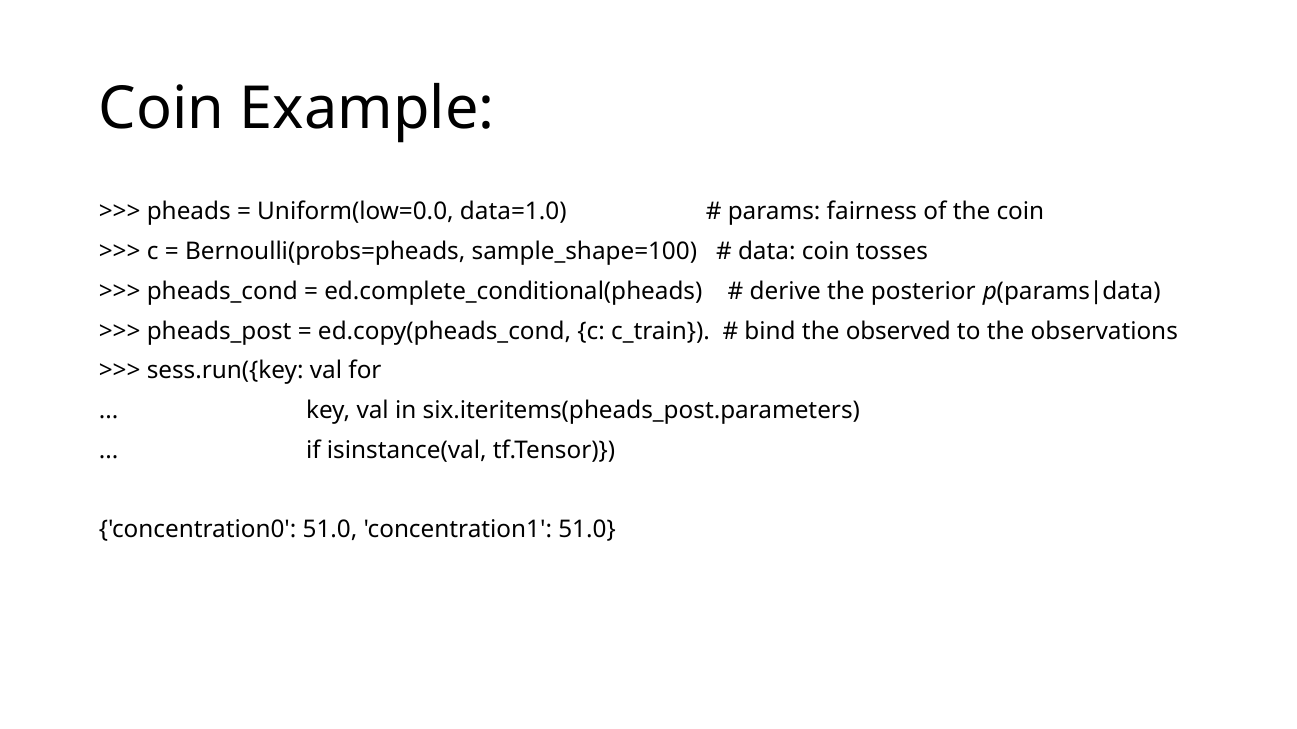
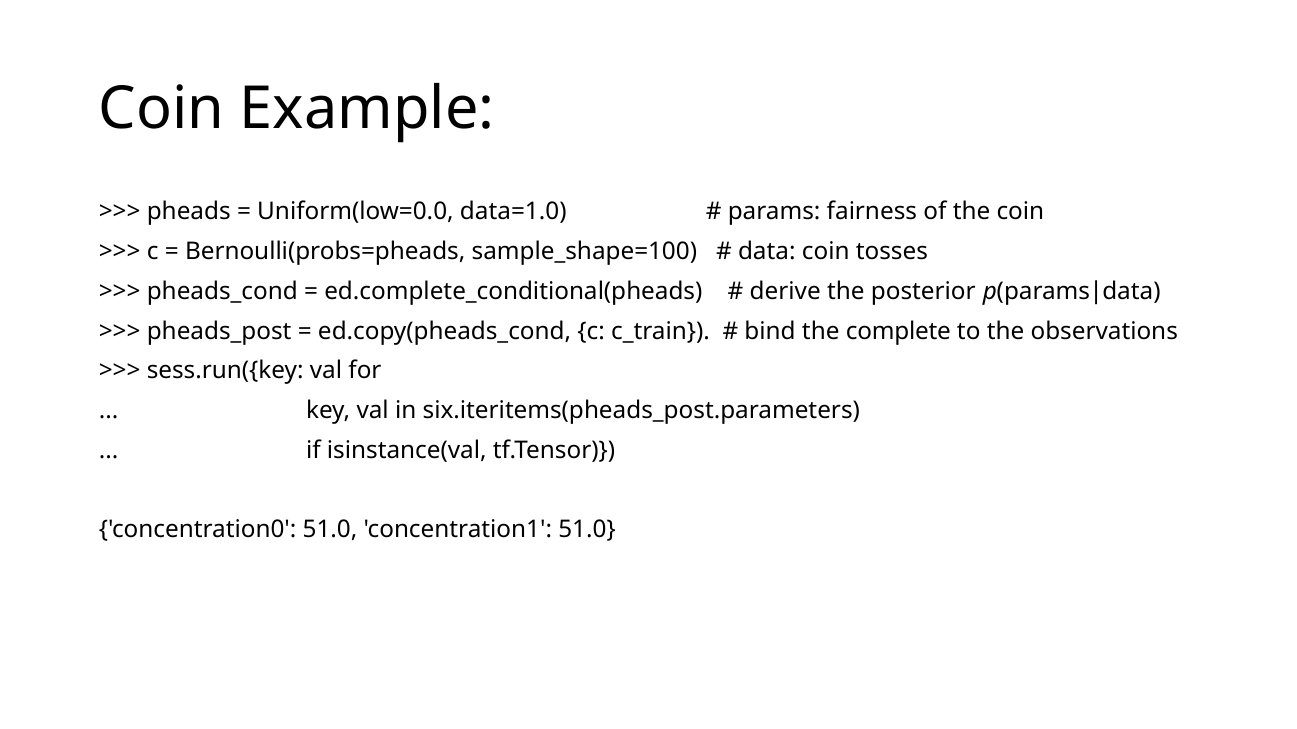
observed: observed -> complete (898, 331)
